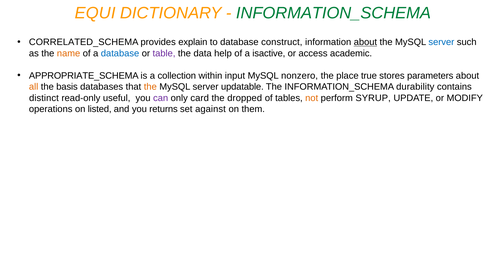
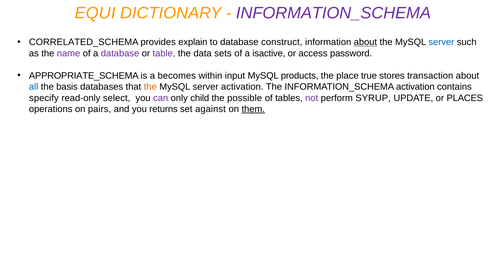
INFORMATION_SCHEMA colour: green -> purple (333, 13)
name colour: orange -> purple (69, 53)
database colour: blue -> purple (120, 53)
help: help -> sets (223, 53)
academic: academic -> password (351, 53)
collection: collection -> becomes (177, 76)
nonzero: nonzero -> products (300, 76)
parameters: parameters -> transaction (430, 76)
all colour: orange -> blue (34, 87)
server updatable: updatable -> activation (242, 87)
INFORMATION_SCHEMA durability: durability -> activation (415, 87)
distinct: distinct -> specify (44, 98)
useful: useful -> select (117, 98)
card: card -> child (200, 98)
dropped: dropped -> possible (245, 98)
not colour: orange -> purple (312, 98)
MODIFY: MODIFY -> PLACES (465, 98)
listed: listed -> pairs (100, 109)
them underline: none -> present (253, 109)
